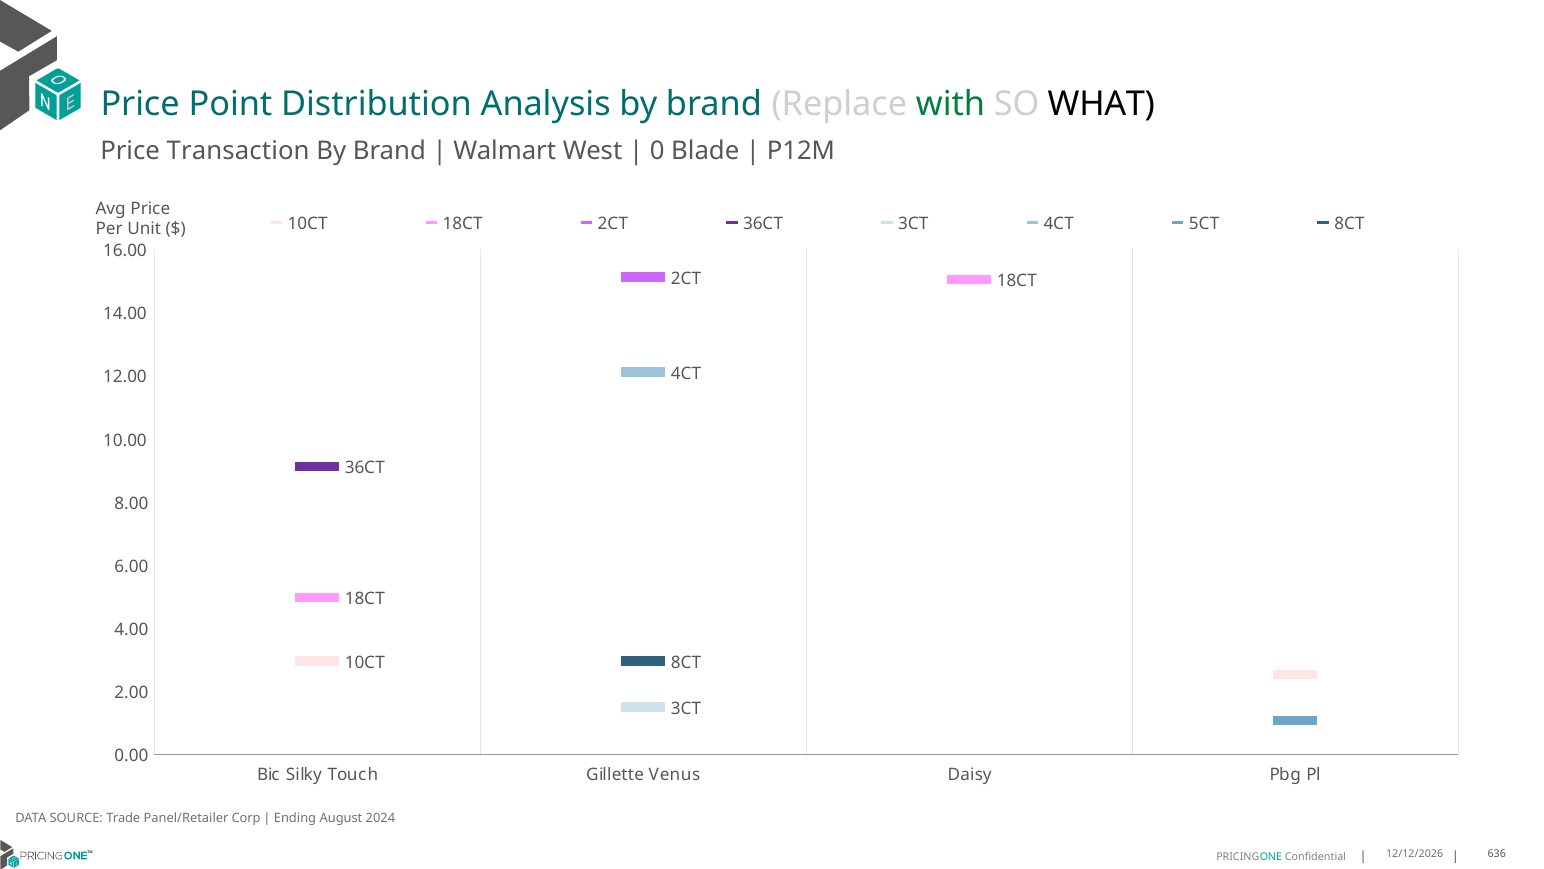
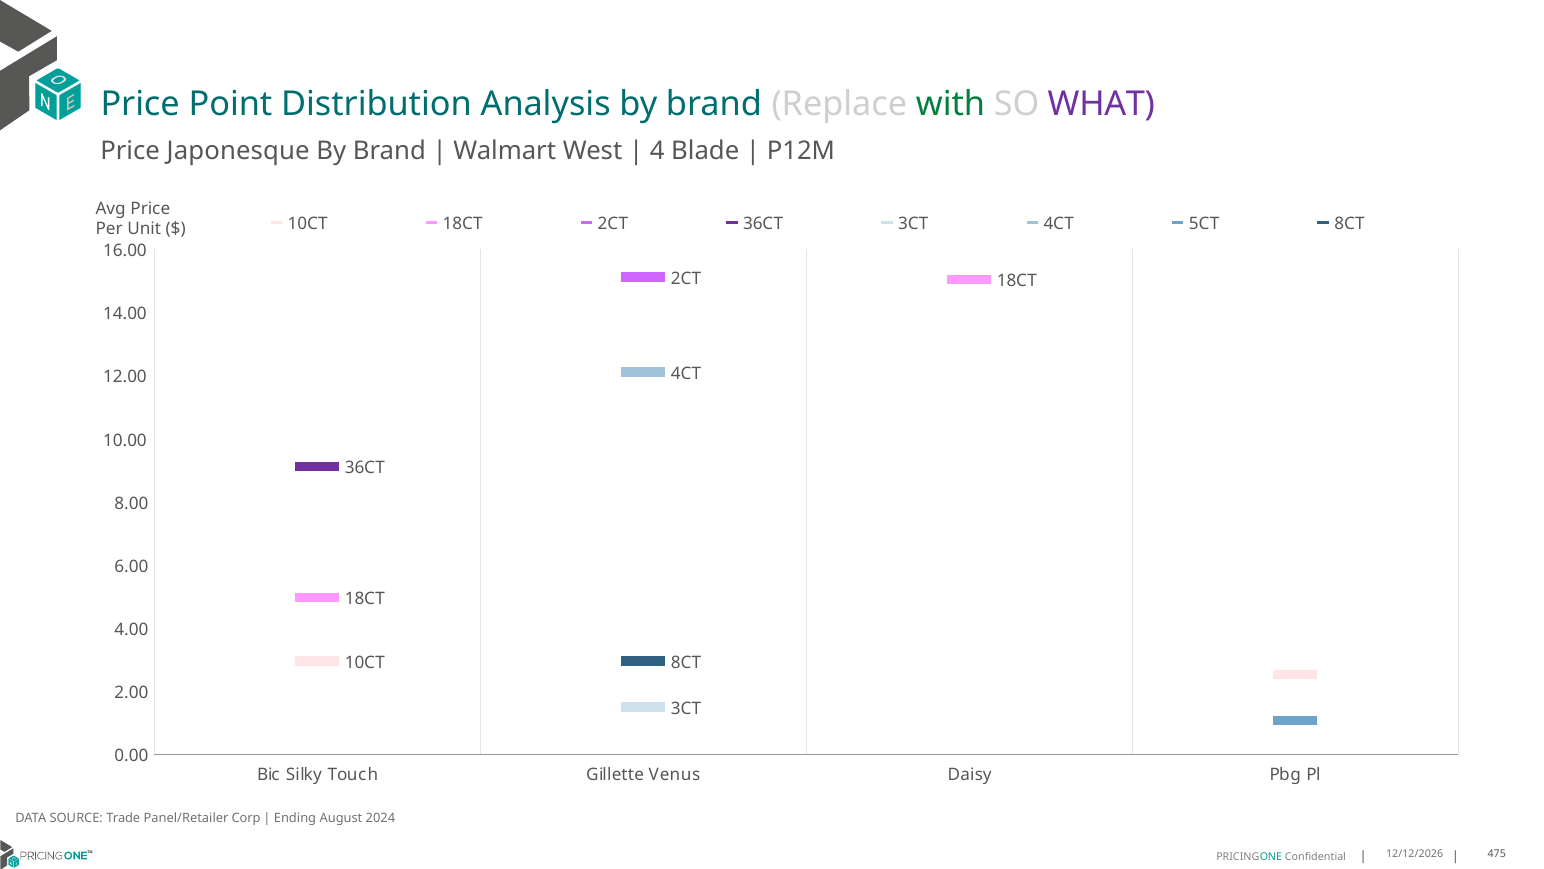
WHAT colour: black -> purple (1101, 104)
Transaction: Transaction -> Japonesque (238, 151)
0: 0 -> 4 (657, 151)
636: 636 -> 475 (1497, 854)
